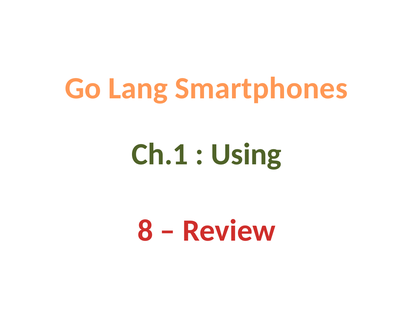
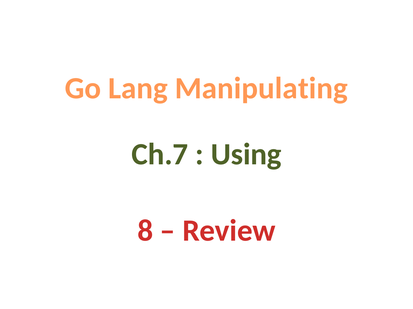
Smartphones: Smartphones -> Manipulating (261, 88)
Ch.1: Ch.1 -> Ch.7 (160, 155)
